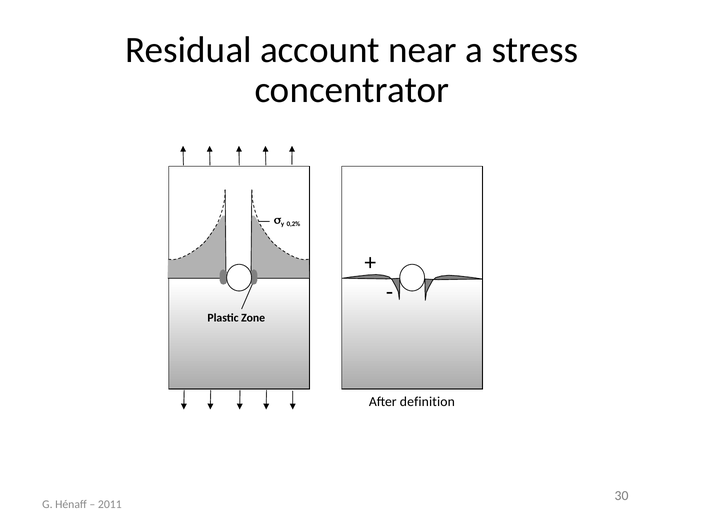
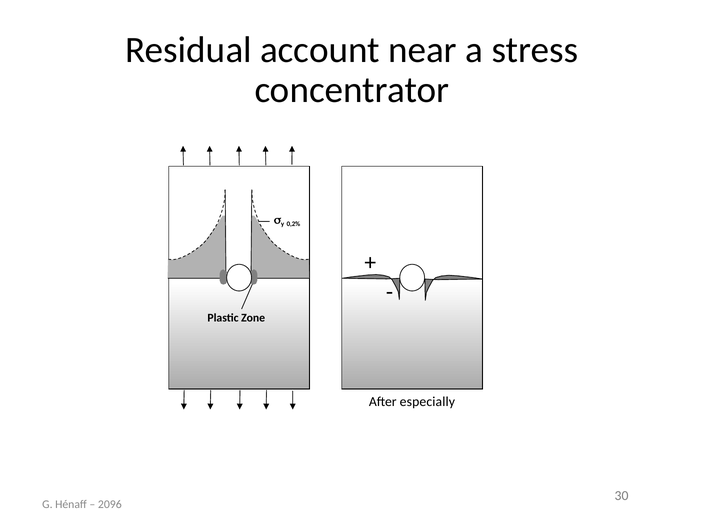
definition: definition -> especially (427, 402)
2011: 2011 -> 2096 (110, 504)
